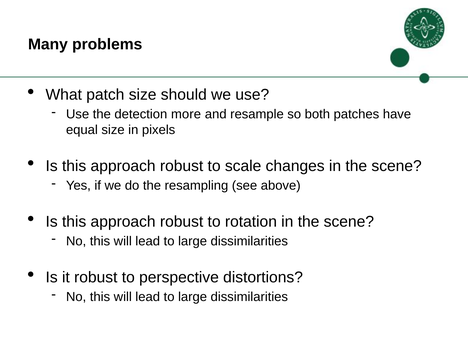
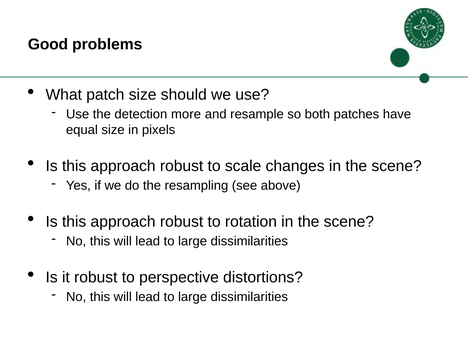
Many: Many -> Good (48, 44)
